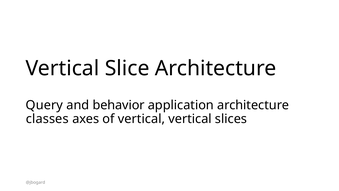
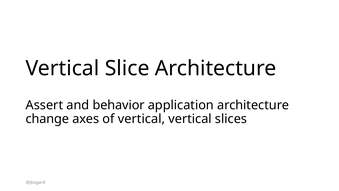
Query: Query -> Assert (44, 105)
classes: classes -> change (47, 119)
